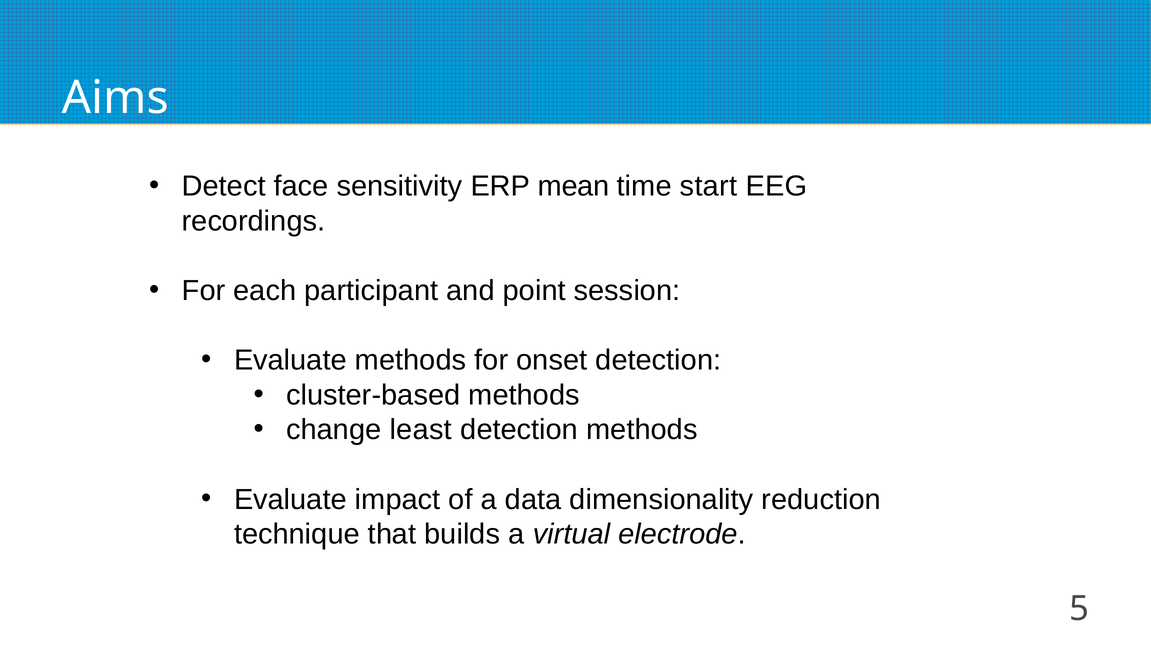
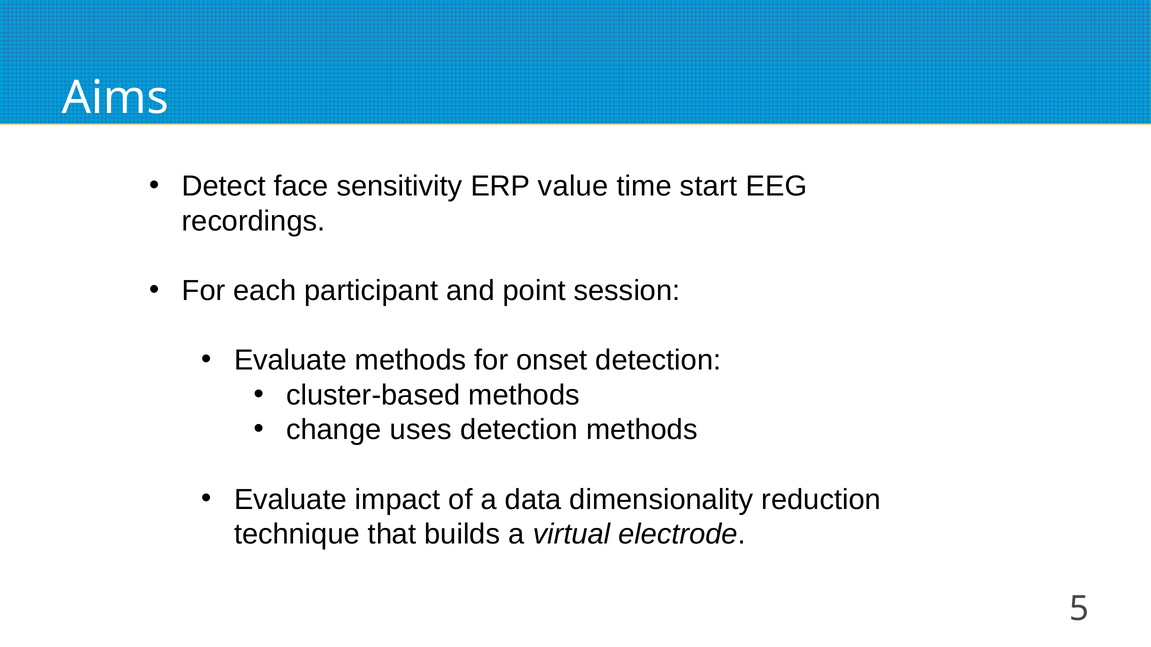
mean: mean -> value (573, 186)
least: least -> uses (421, 430)
